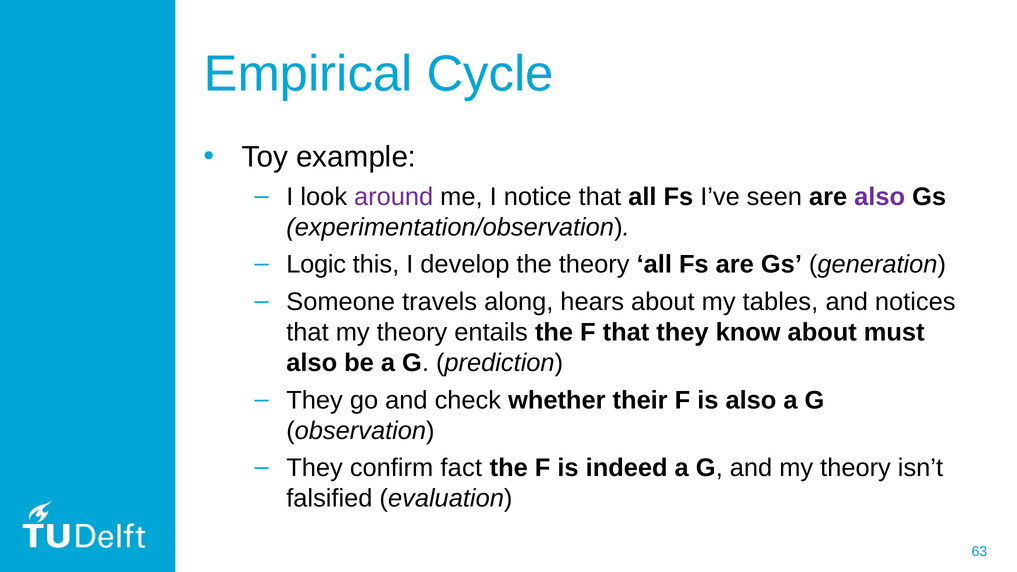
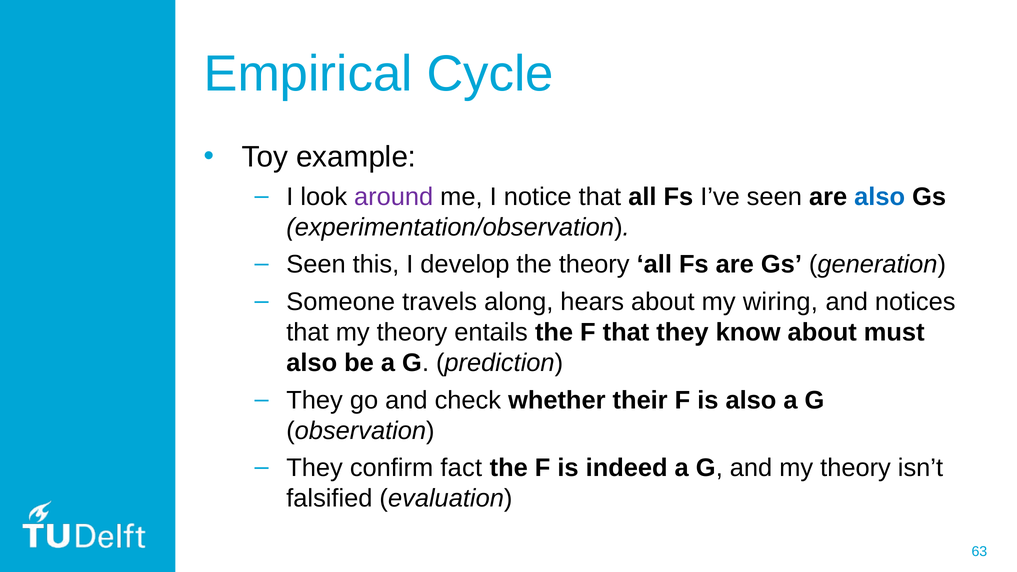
also colour: purple -> blue (880, 197)
Logic: Logic -> Seen (316, 265)
tables: tables -> wiring (780, 302)
